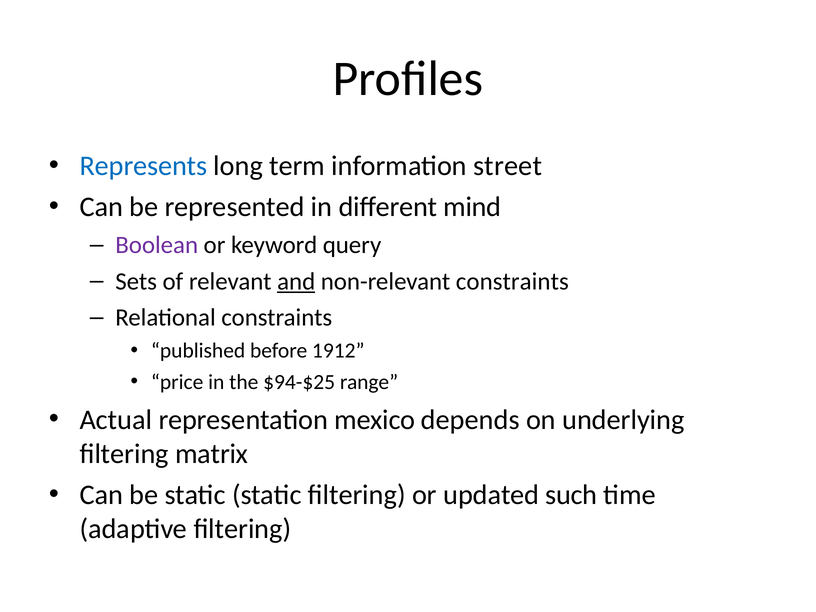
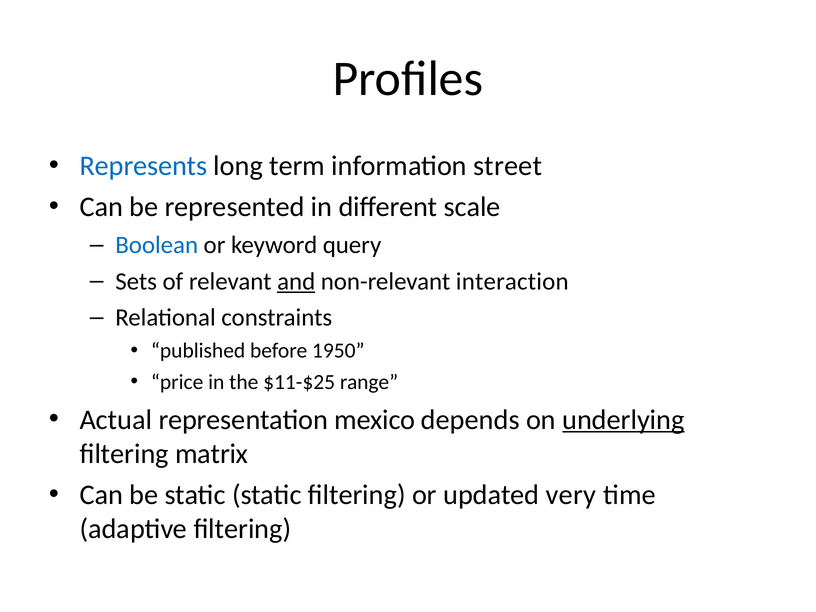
mind: mind -> scale (472, 207)
Boolean colour: purple -> blue (157, 245)
non-relevant constraints: constraints -> interaction (512, 281)
1912: 1912 -> 1950 (338, 351)
$94-$25: $94-$25 -> $11-$25 (299, 382)
underlying underline: none -> present (623, 420)
such: such -> very (571, 495)
